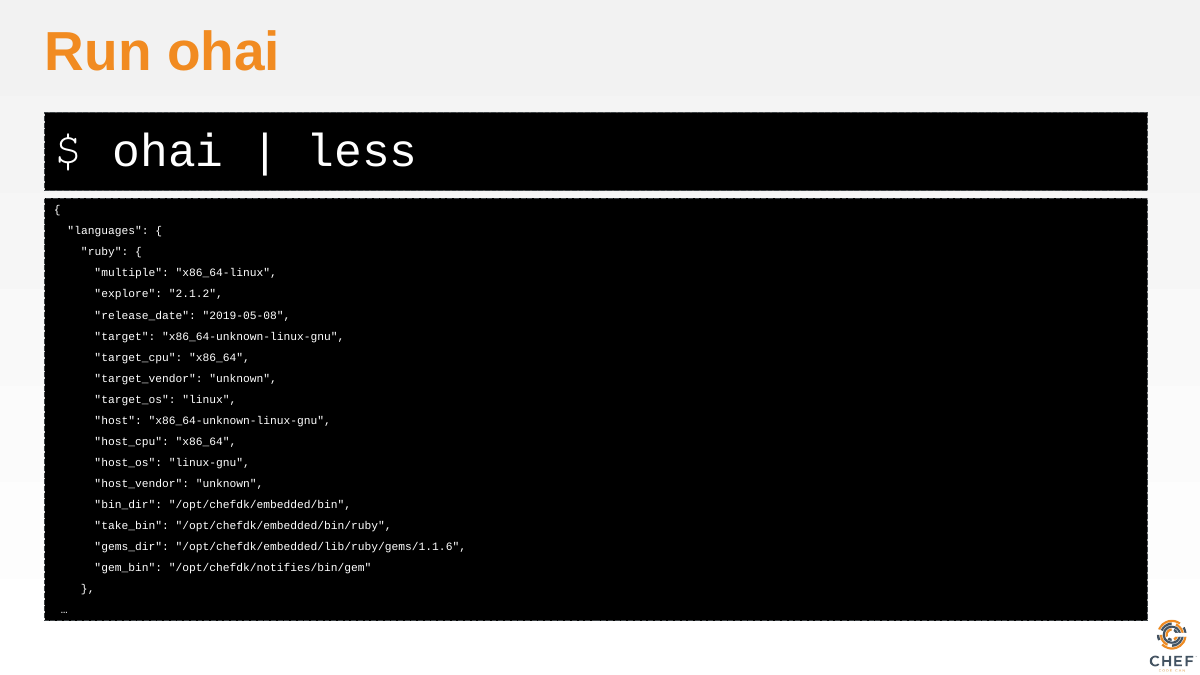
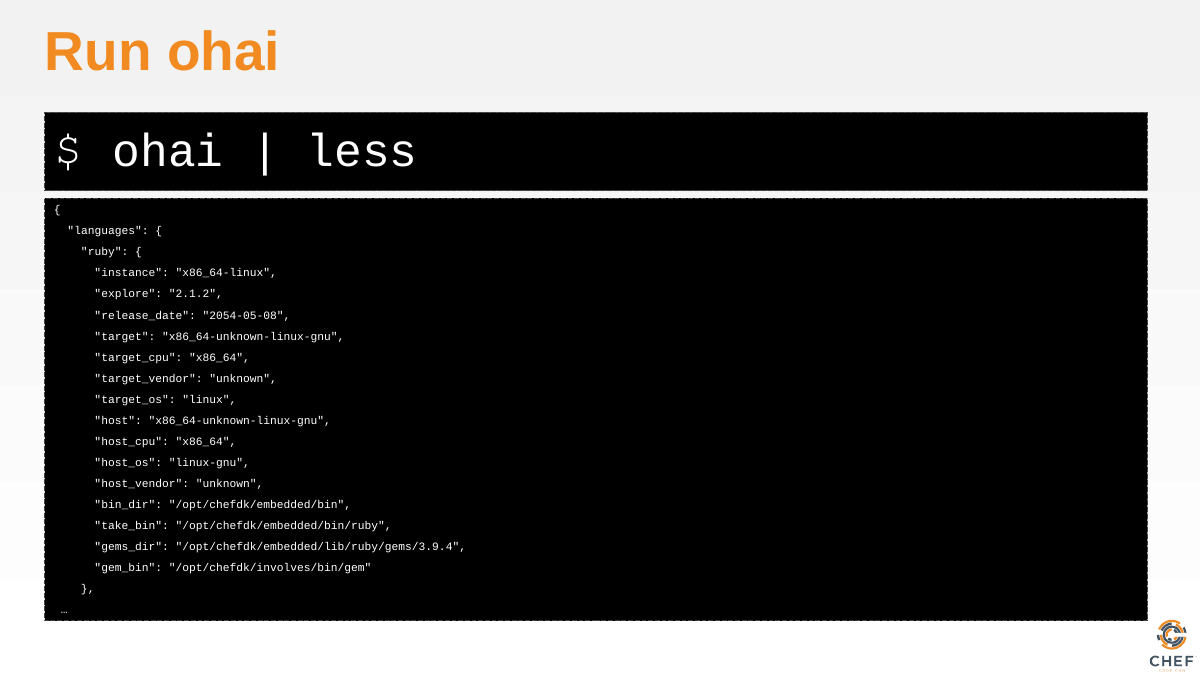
multiple: multiple -> instance (132, 273)
2019-05-08: 2019-05-08 -> 2054-05-08 (246, 315)
/opt/chefdk/embedded/lib/ruby/gems/1.1.6: /opt/chefdk/embedded/lib/ruby/gems/1.1.6 -> /opt/chefdk/embedded/lib/ruby/gems/3.9.4 (321, 547)
/opt/chefdk/notifies/bin/gem: /opt/chefdk/notifies/bin/gem -> /opt/chefdk/involves/bin/gem (270, 568)
